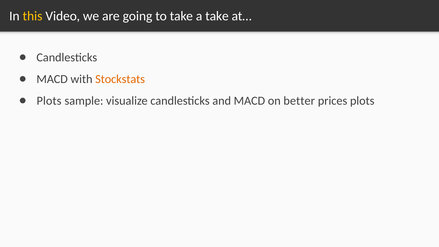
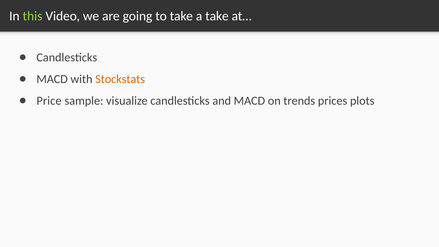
this colour: yellow -> light green (33, 16)
Plots: Plots -> Price (49, 101)
better: better -> trends (299, 101)
